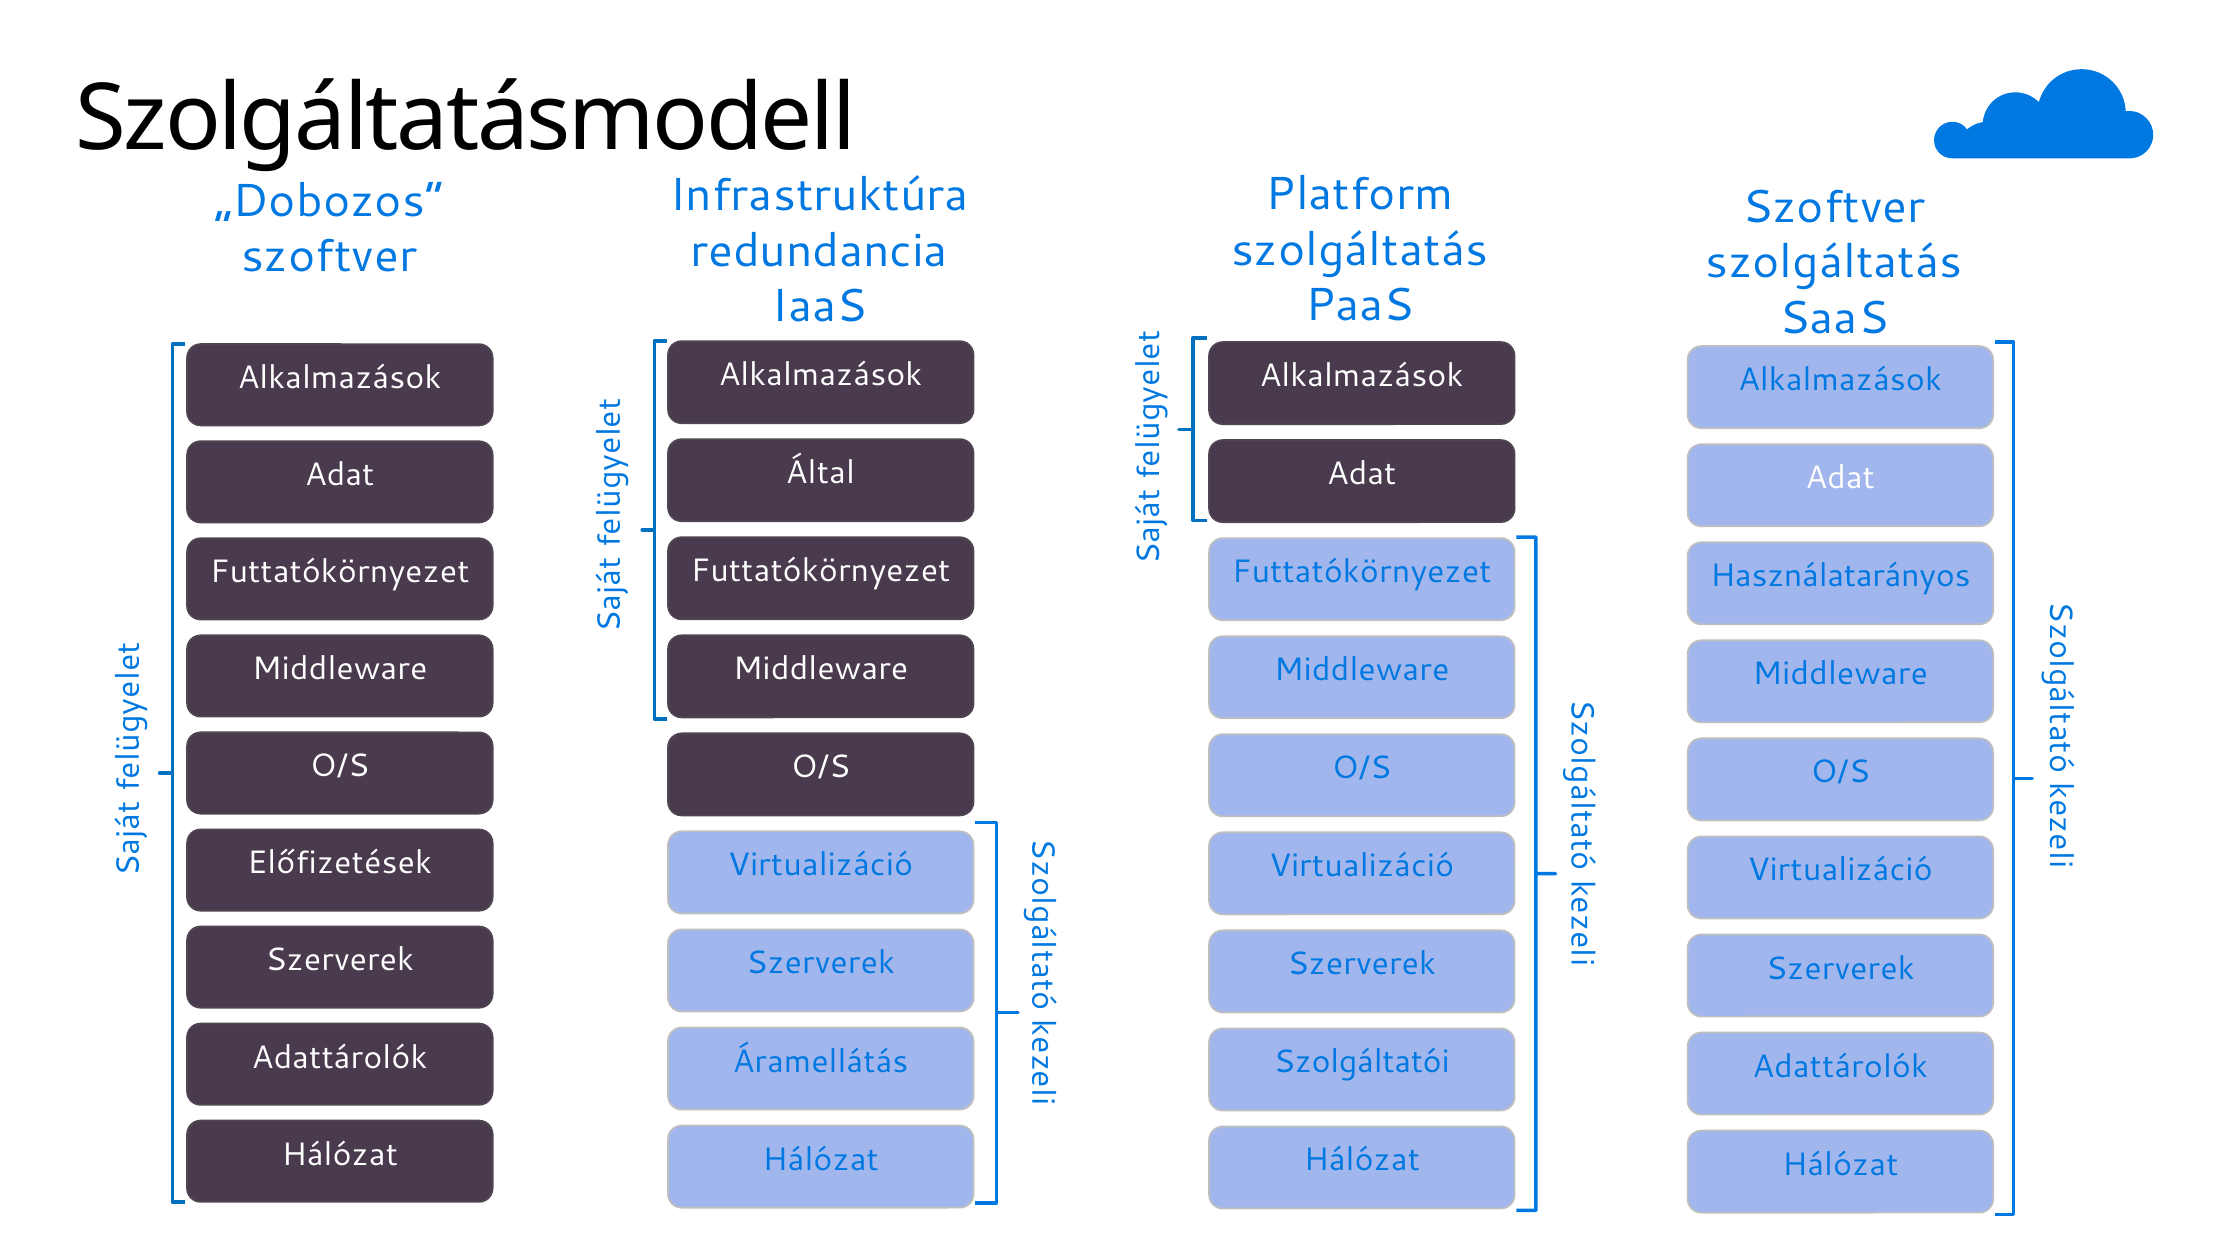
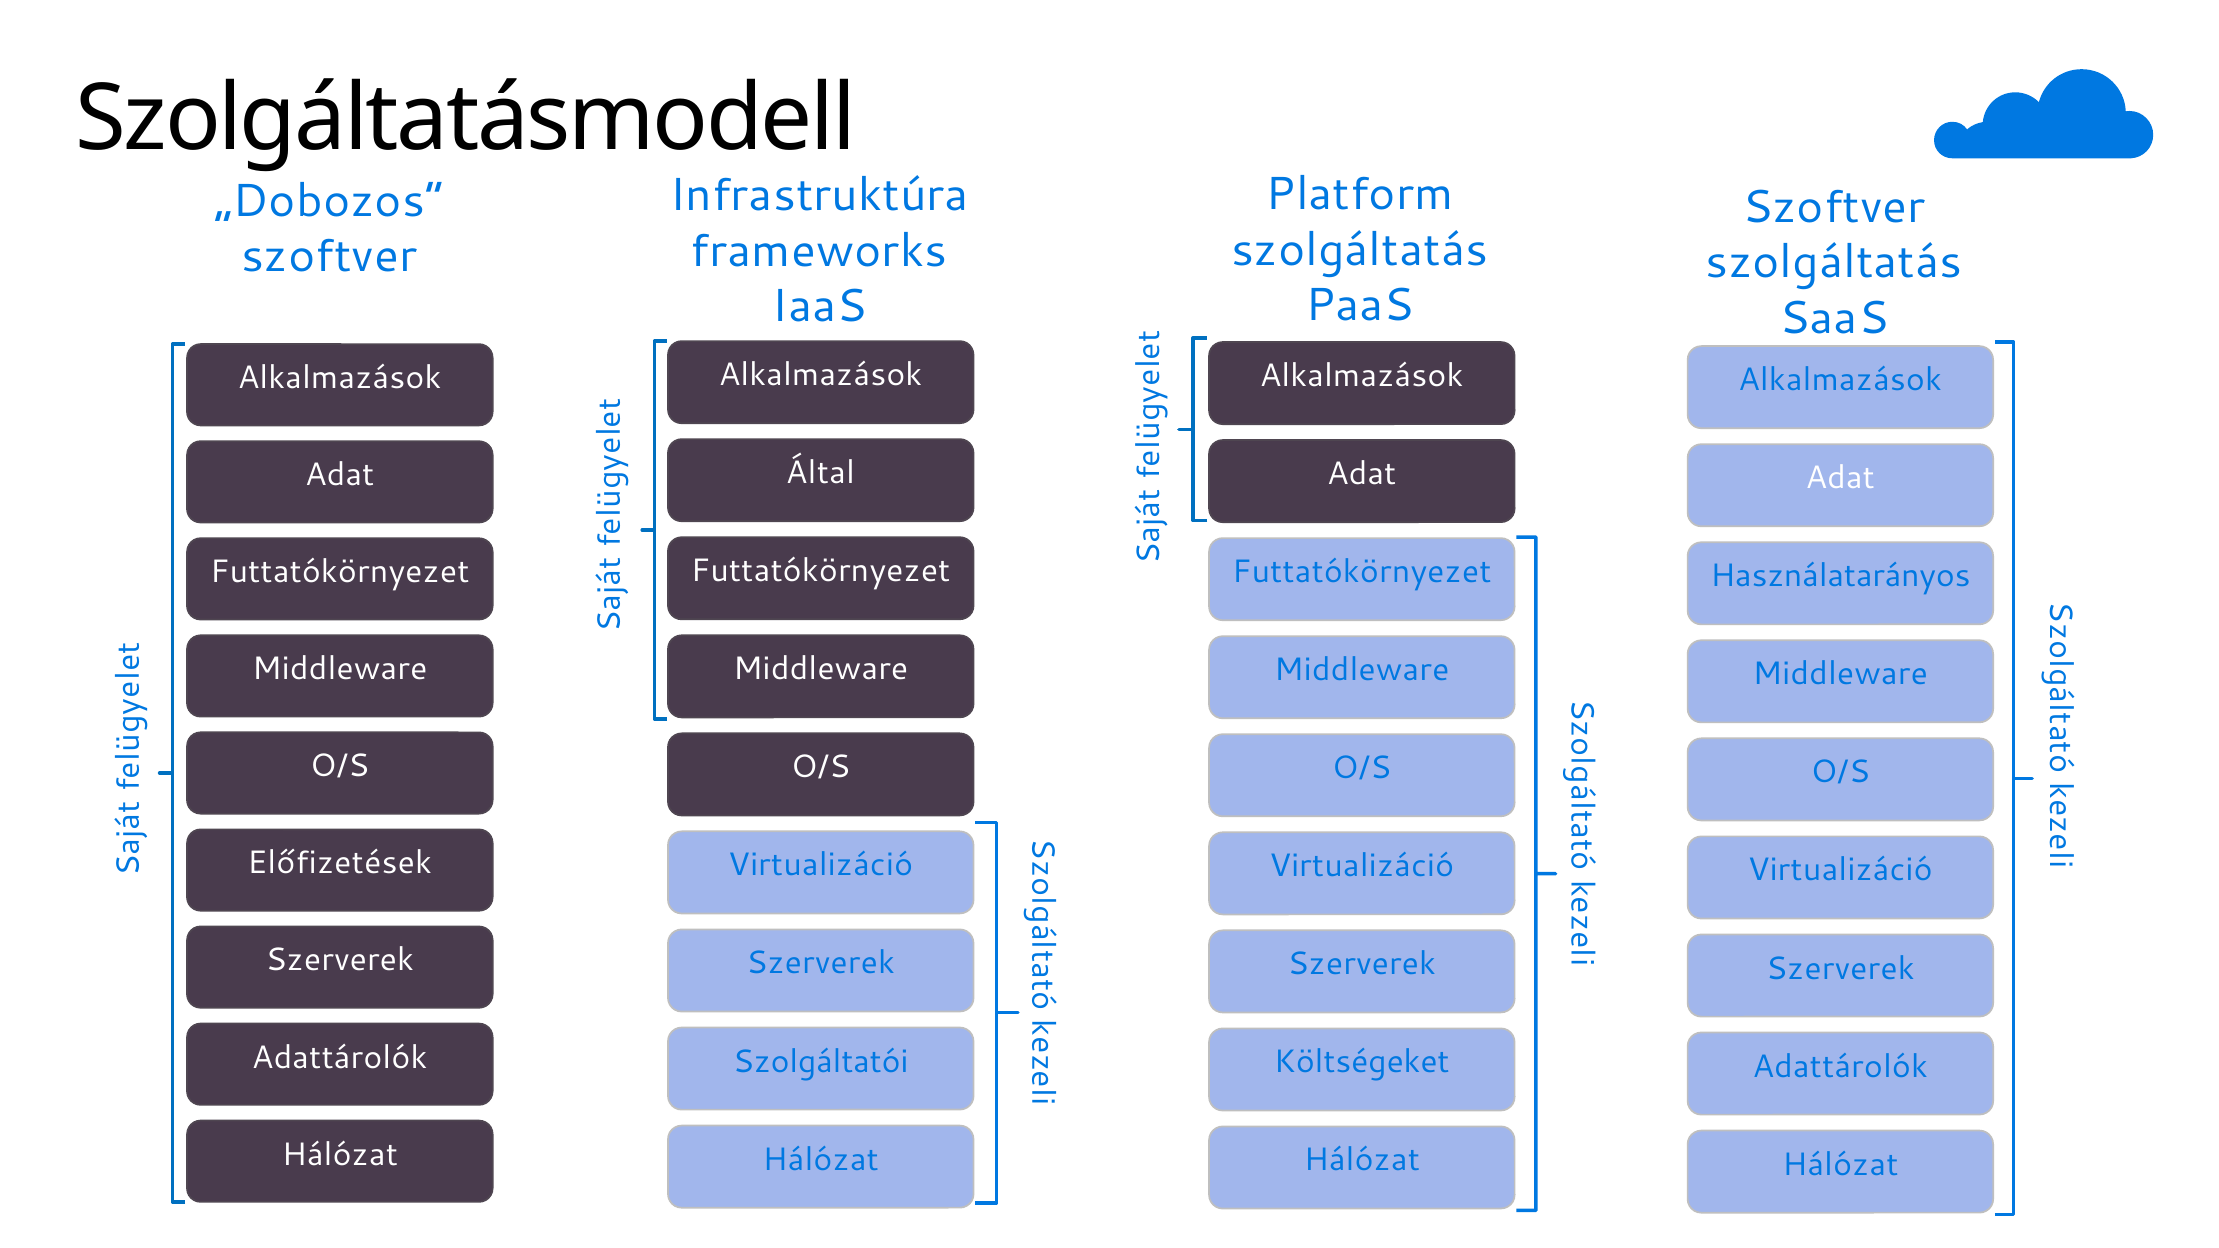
redundancia: redundancia -> frameworks (819, 251)
Áramellátás: Áramellátás -> Szolgáltatói (821, 1062)
Szolgáltatói: Szolgáltatói -> Költségeket (1362, 1062)
